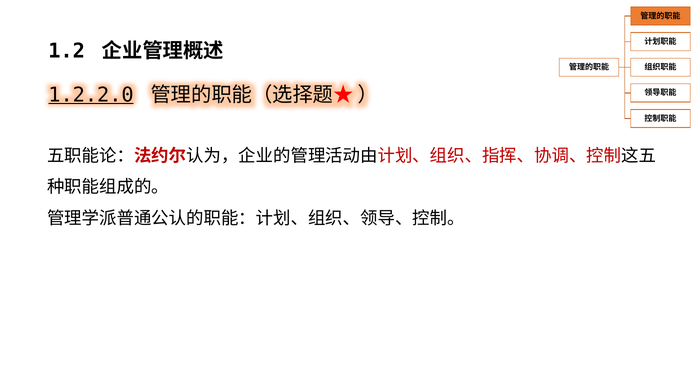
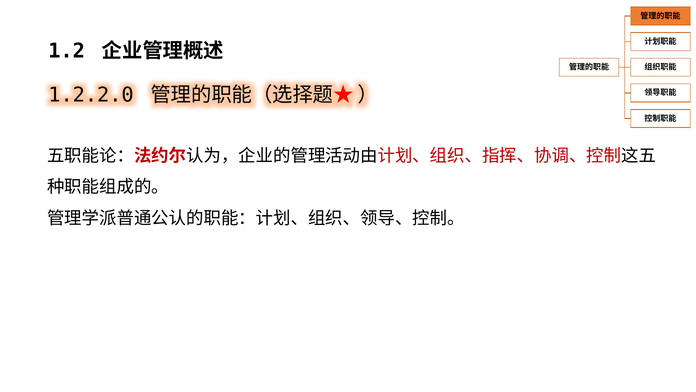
1.2.2.0 underline: present -> none (91, 95)
